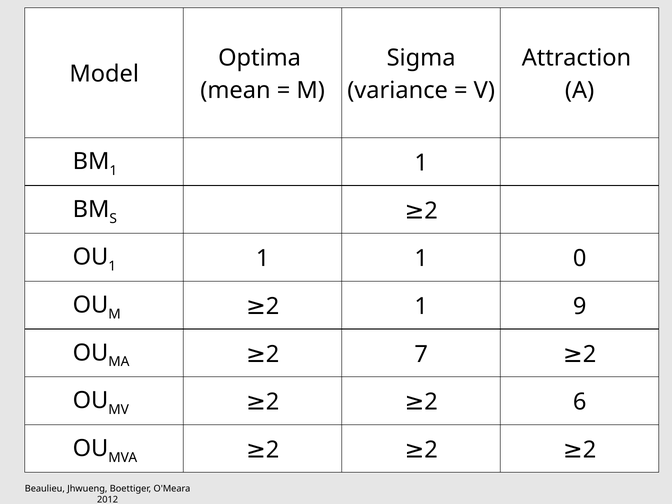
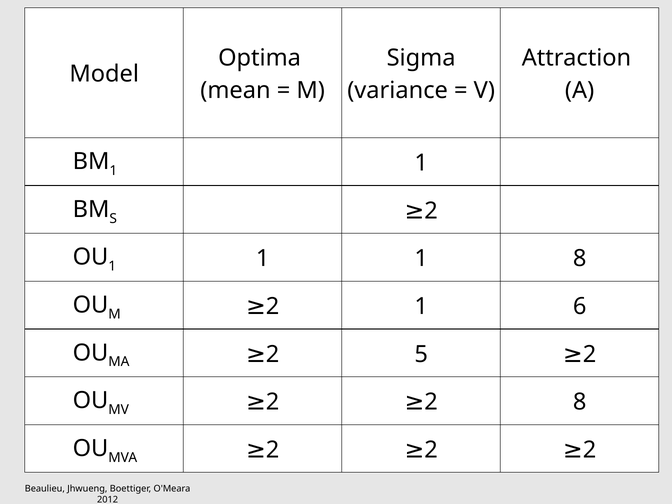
1 0: 0 -> 8 (580, 259)
9: 9 -> 6 (580, 306)
7: 7 -> 5 (421, 354)
6: 6 -> 8 (580, 402)
